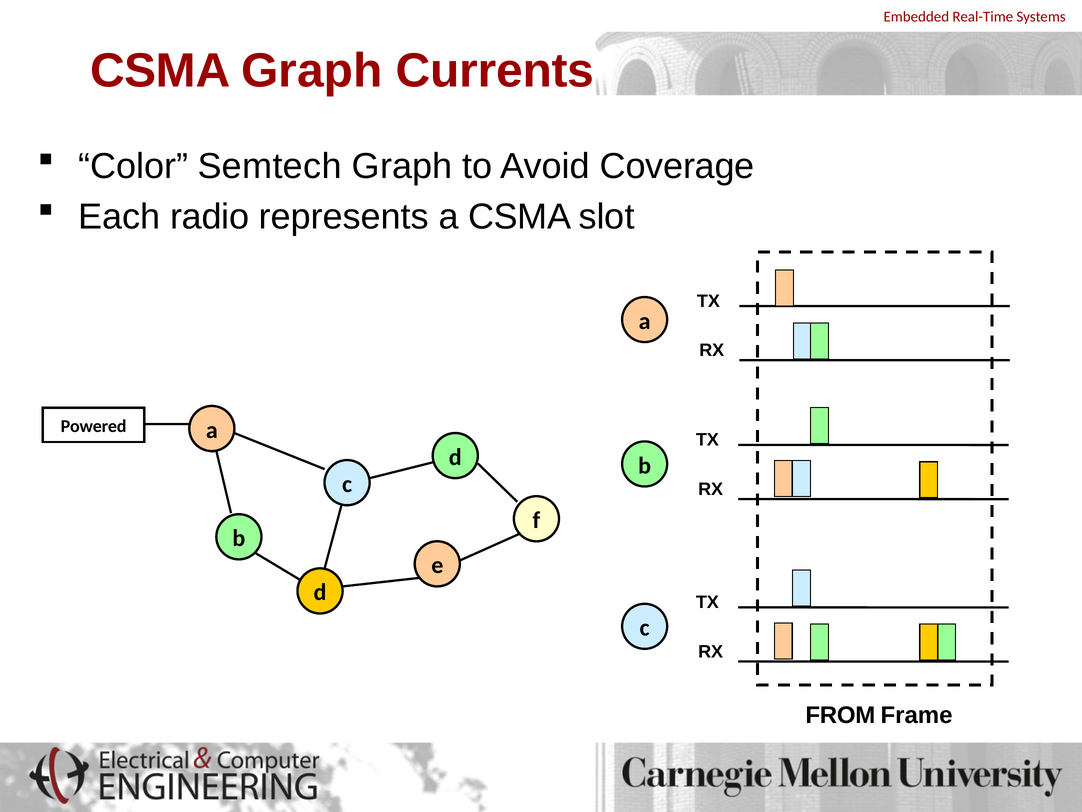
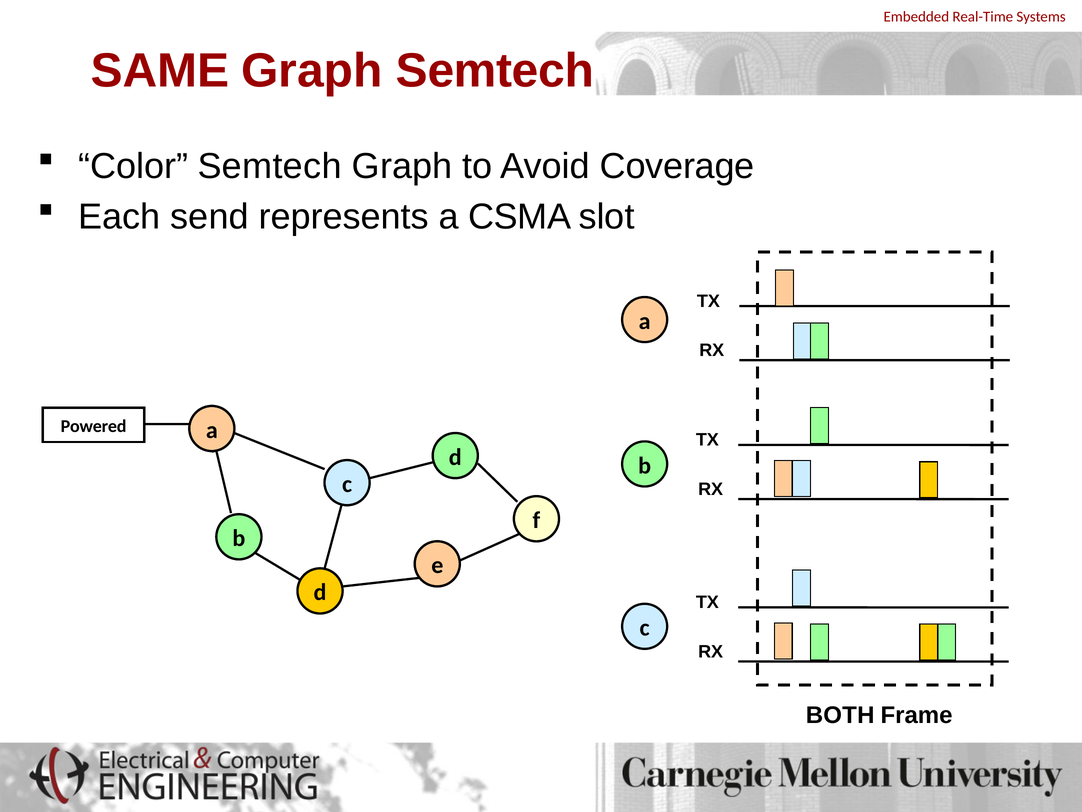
CSMA: CSMA -> SAME (160, 71)
Graph Currents: Currents -> Semtech (495, 71)
radio: radio -> send (210, 217)
FROM: FROM -> BOTH (840, 715)
